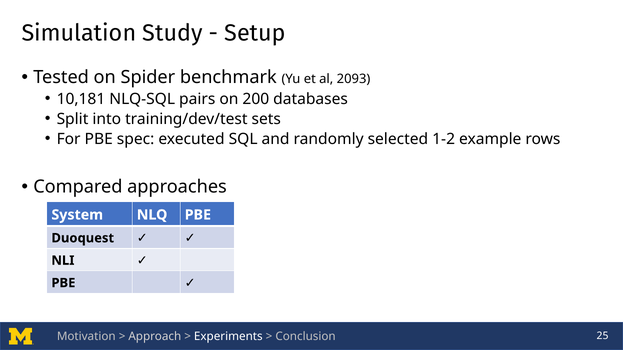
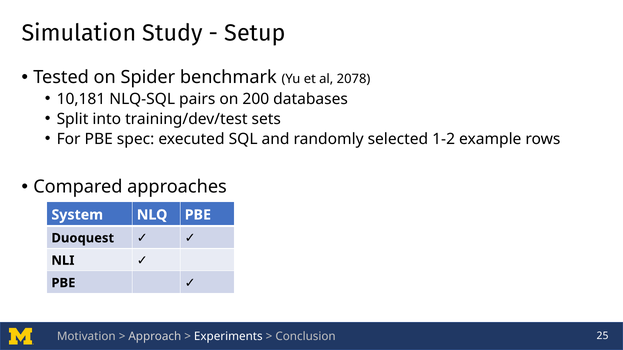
2093: 2093 -> 2078 (354, 79)
